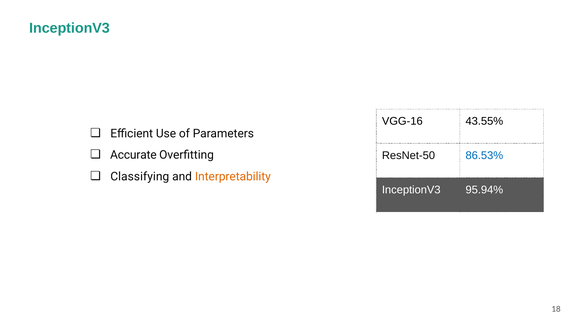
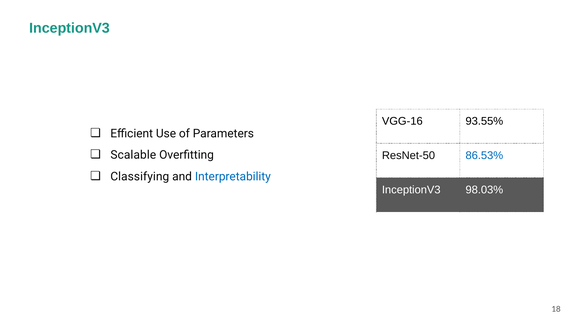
43.55%: 43.55% -> 93.55% (484, 121)
Accurate: Accurate -> Scalable (133, 155)
Interpretability colour: orange -> blue (233, 176)
95.94%: 95.94% -> 98.03% (484, 190)
